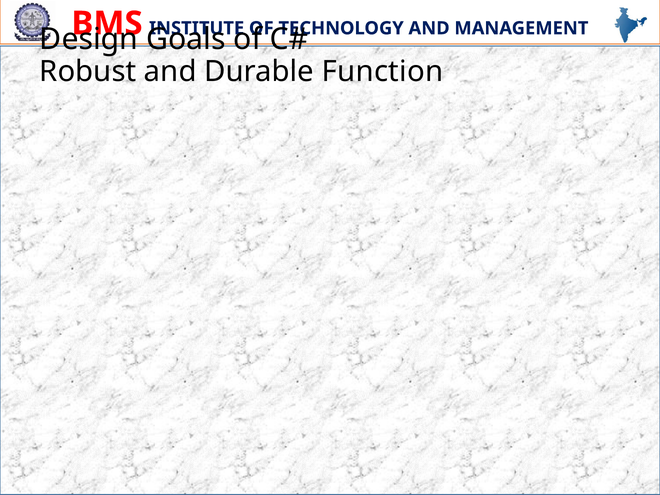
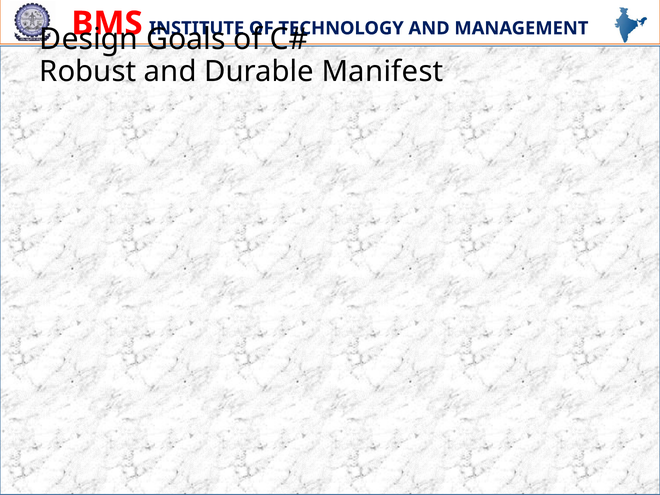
Function: Function -> Manifest (383, 71)
